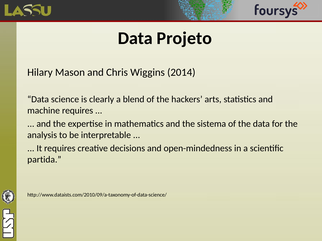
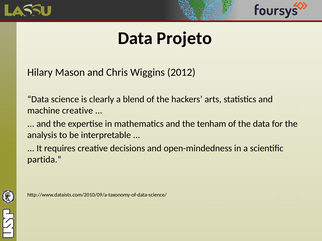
2014: 2014 -> 2012 (181, 73)
machine requires: requires -> creative (78, 111)
sistema: sistema -> tenham (212, 124)
